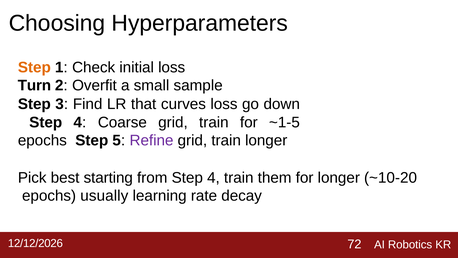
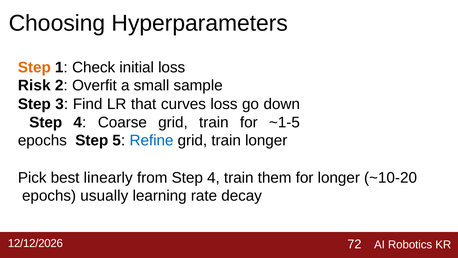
Turn: Turn -> Risk (34, 85)
Refine colour: purple -> blue (152, 140)
starting: starting -> linearly (108, 177)
